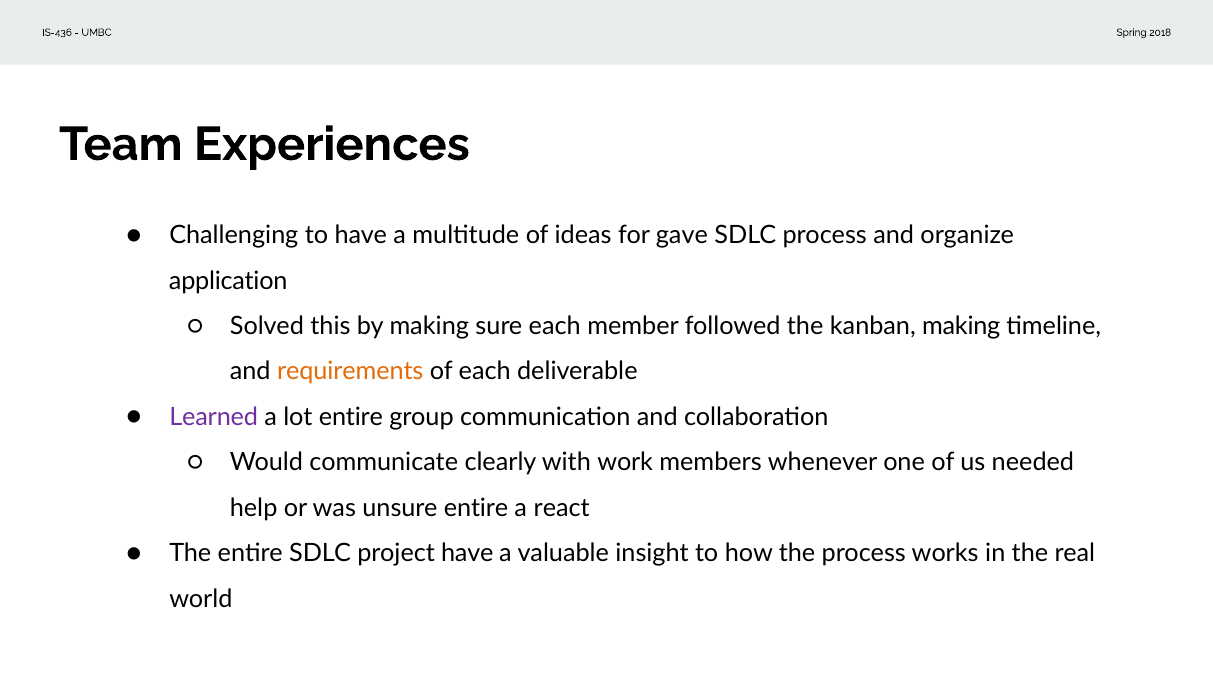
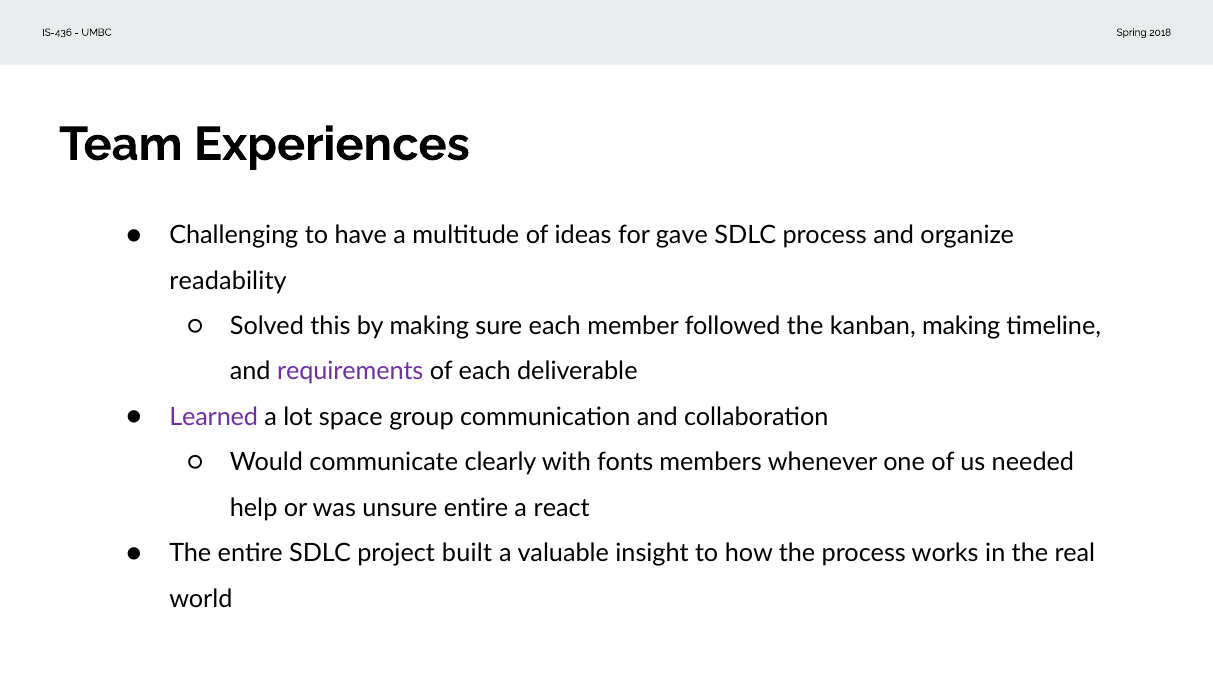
application: application -> readability (228, 281)
requirements colour: orange -> purple (350, 372)
lot entire: entire -> space (351, 417)
work: work -> fonts (625, 463)
project have: have -> built (467, 554)
